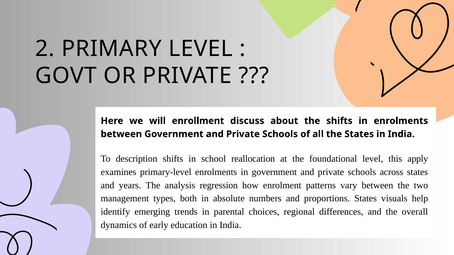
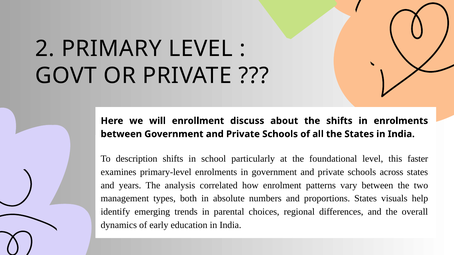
reallocation: reallocation -> particularly (253, 159)
apply: apply -> faster (418, 159)
regression: regression -> correlated (219, 186)
